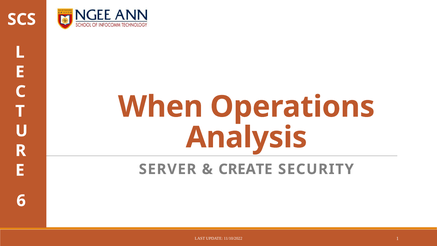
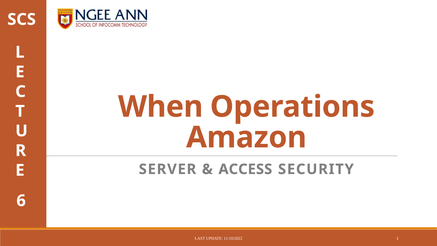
Analysis: Analysis -> Amazon (246, 137)
CREATE: CREATE -> ACCESS (245, 169)
